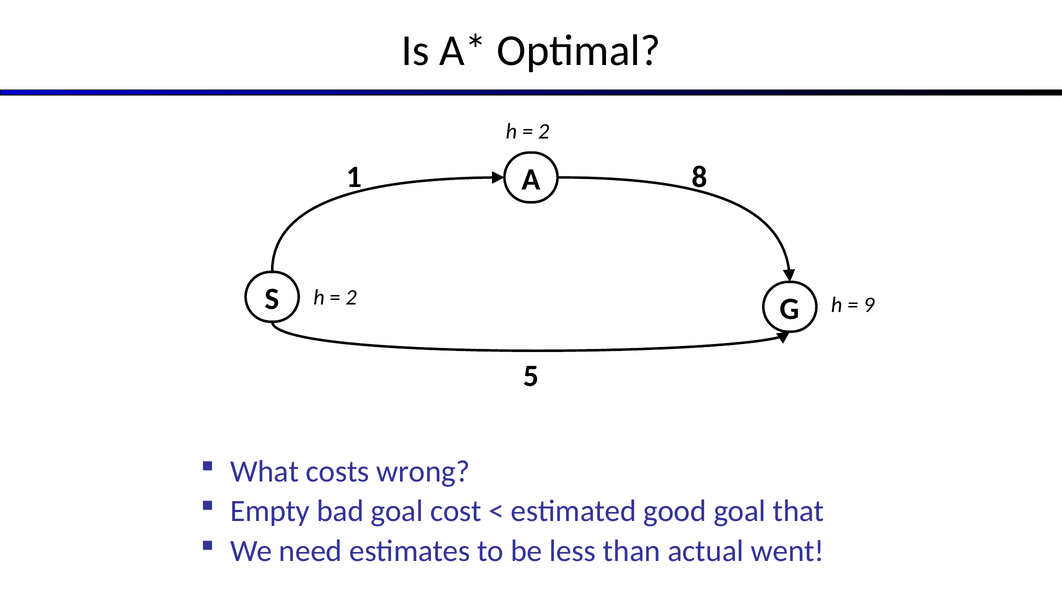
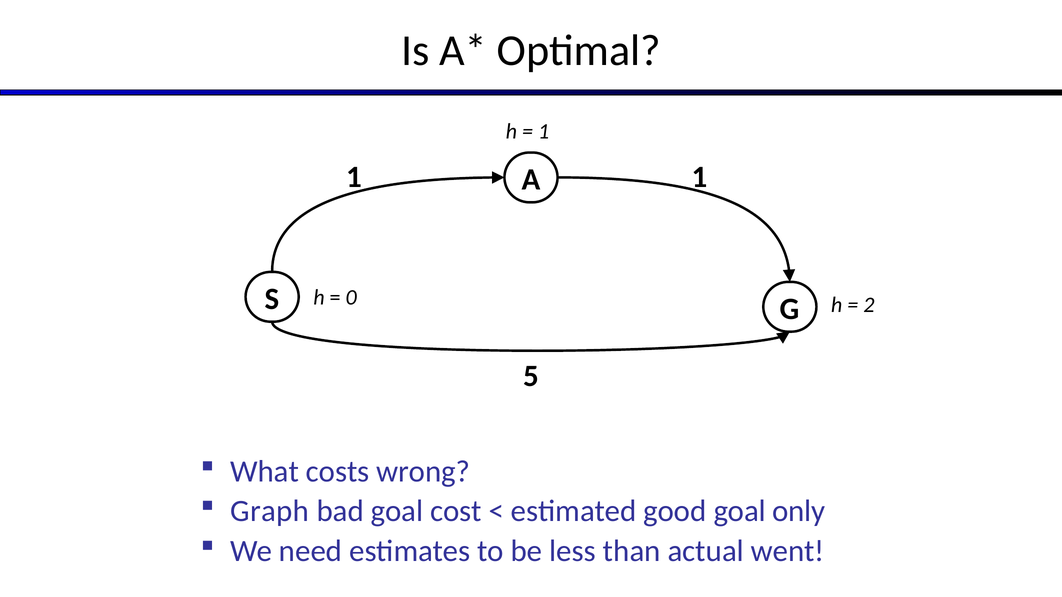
2: 2 -> 1 (544, 132)
1 8: 8 -> 1 (699, 177)
2: 2 -> 0 (351, 298)
9: 9 -> 2 (869, 305)
Empty: Empty -> Graph (270, 512)
that: that -> only (799, 512)
